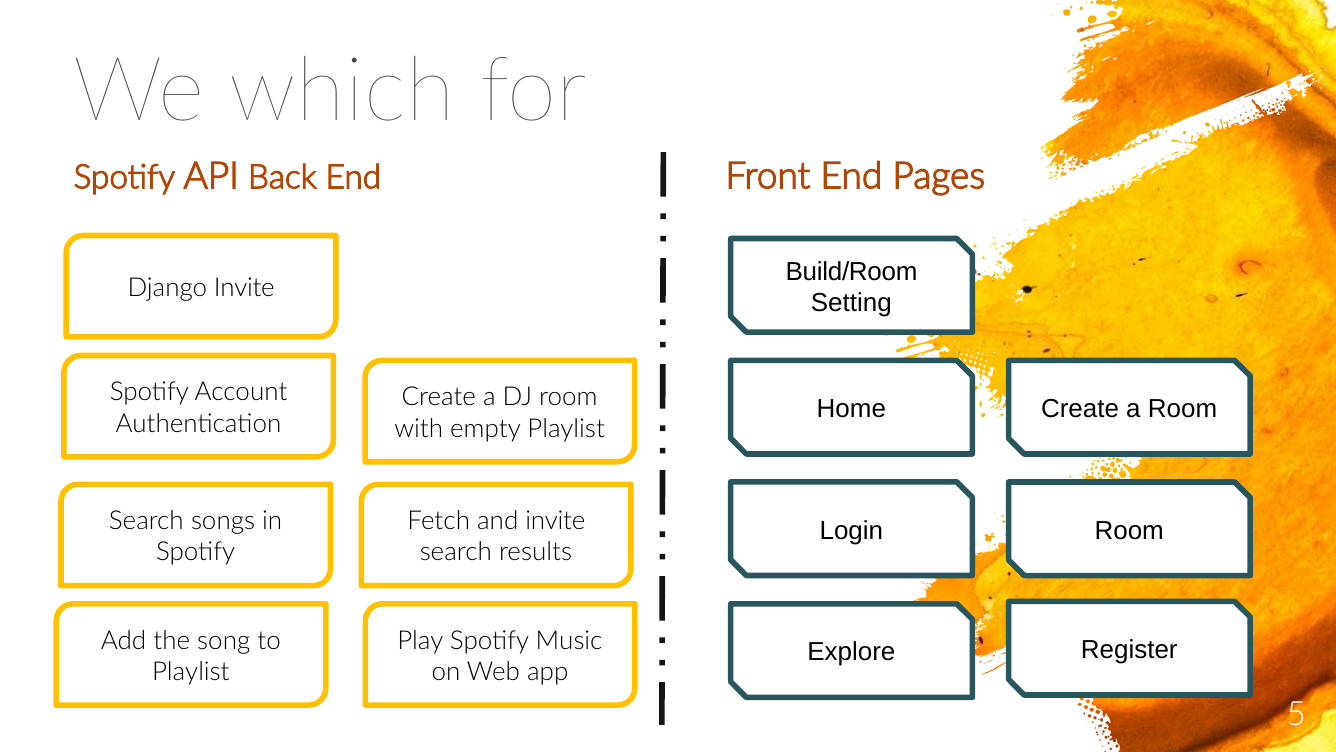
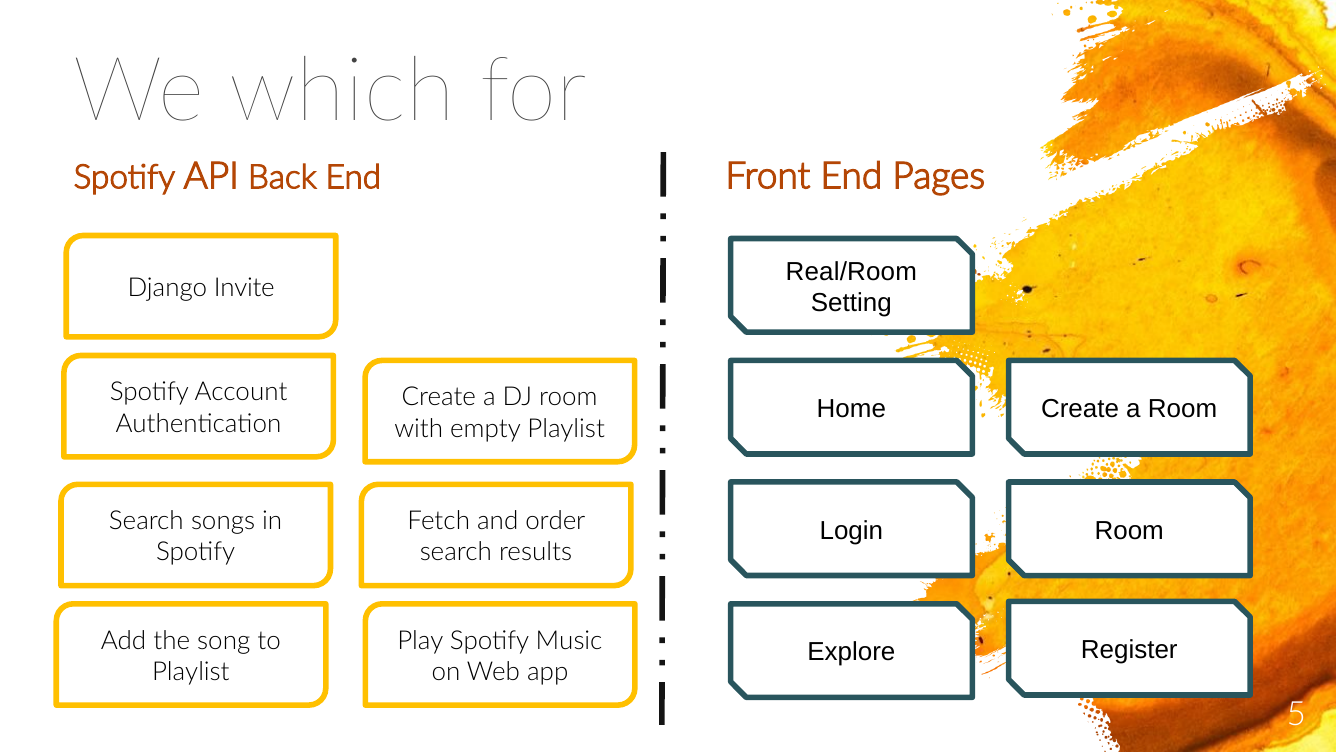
Build/Room: Build/Room -> Real/Room (851, 271)
and invite: invite -> order (555, 521)
